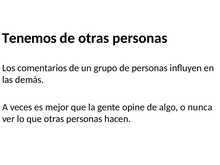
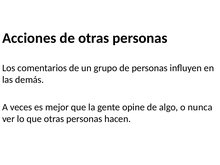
Tenemos: Tenemos -> Acciones (29, 38)
